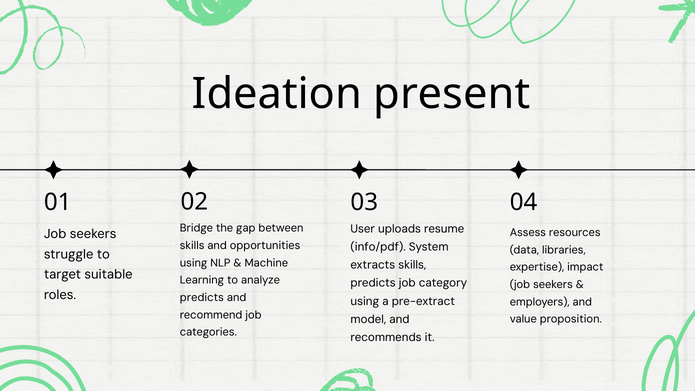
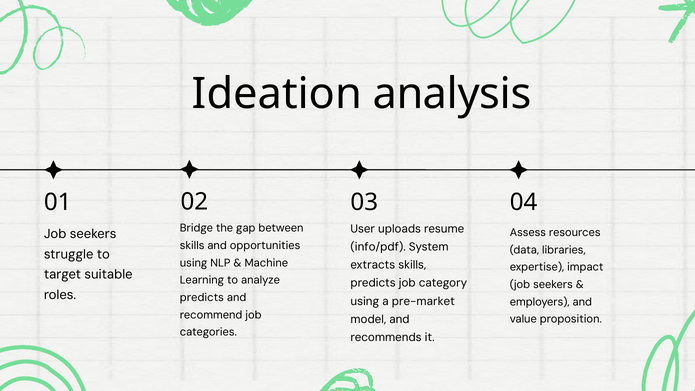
present: present -> analysis (452, 94)
pre-extract: pre-extract -> pre-market (423, 301)
